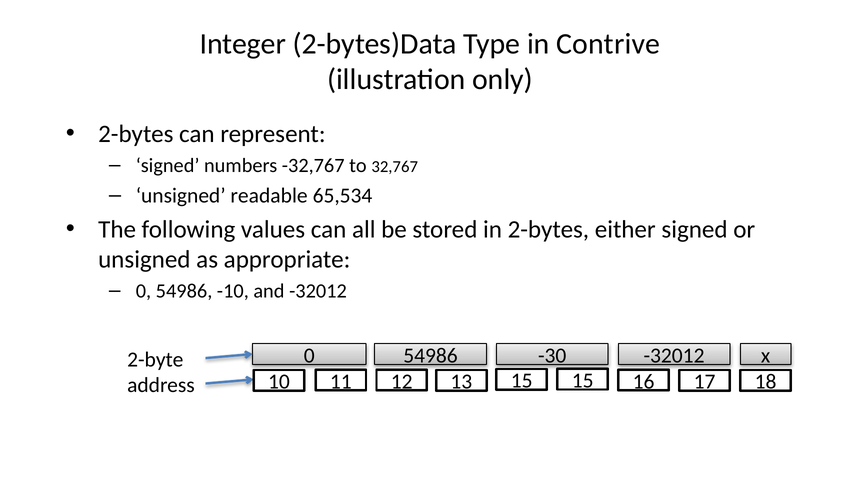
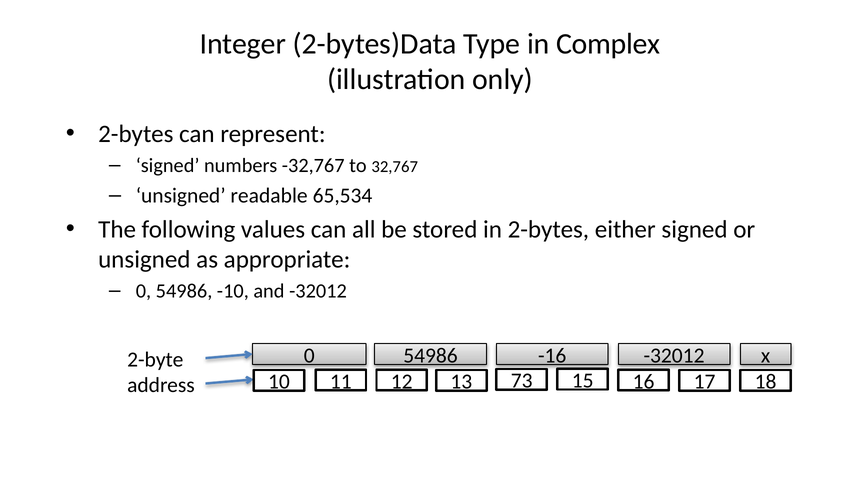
Contrive: Contrive -> Complex (608, 44)
-30: -30 -> -16 (552, 356)
13 15: 15 -> 73 (522, 381)
